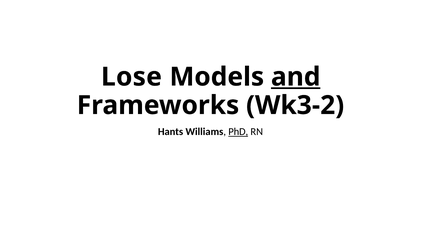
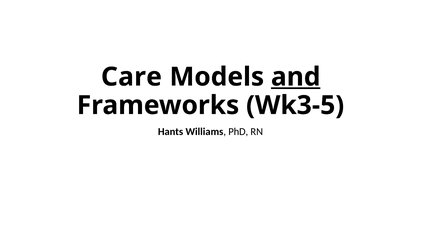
Lose: Lose -> Care (131, 77)
Wk3-2: Wk3-2 -> Wk3-5 (295, 105)
PhD underline: present -> none (238, 132)
